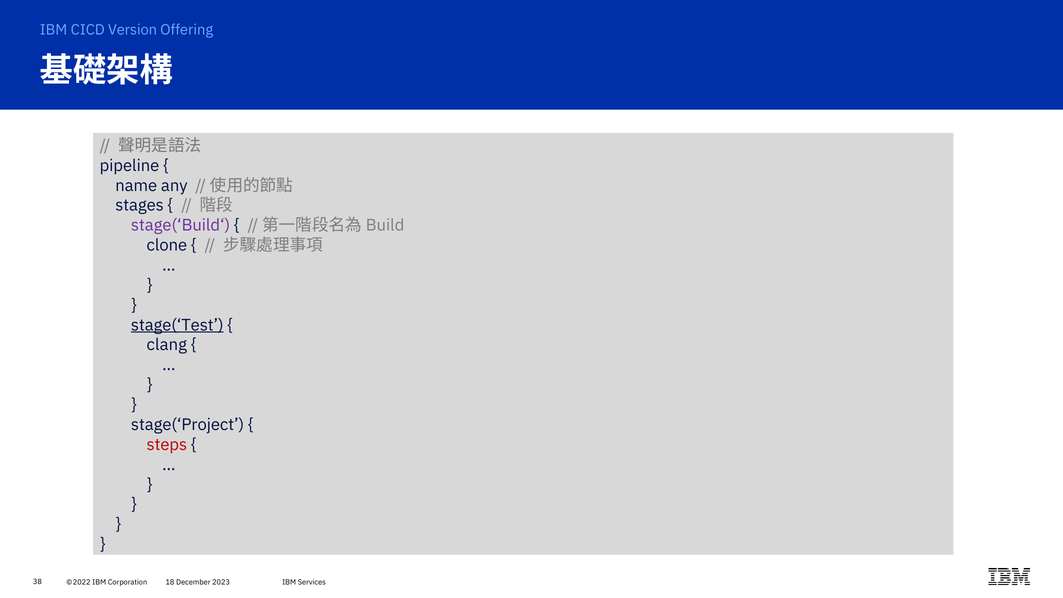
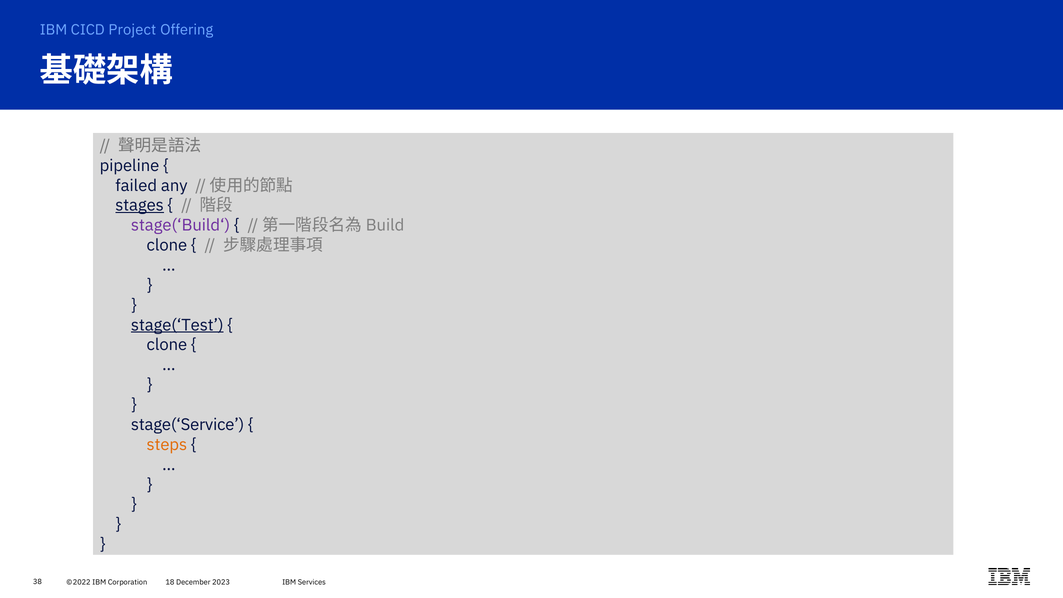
Version: Version -> Project (132, 30)
name: name -> failed (136, 186)
stages underline: none -> present (140, 205)
clang: clang -> clone (167, 345)
stage(‘Project: stage(‘Project -> stage(‘Service (188, 425)
steps colour: red -> orange (167, 445)
